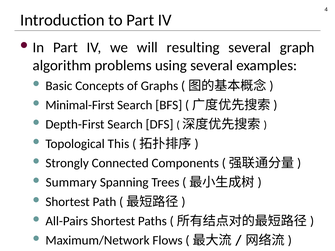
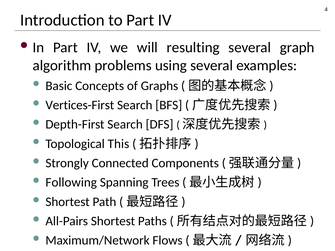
Minimal-First: Minimal-First -> Vertices-First (80, 105)
Summary: Summary -> Following (71, 183)
